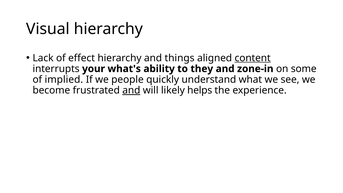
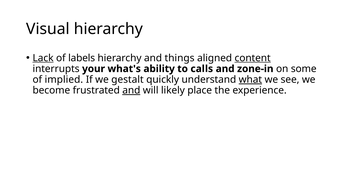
Lack underline: none -> present (43, 58)
effect: effect -> labels (82, 58)
they: they -> calls (202, 69)
people: people -> gestalt (127, 80)
what underline: none -> present (250, 80)
helps: helps -> place (200, 90)
